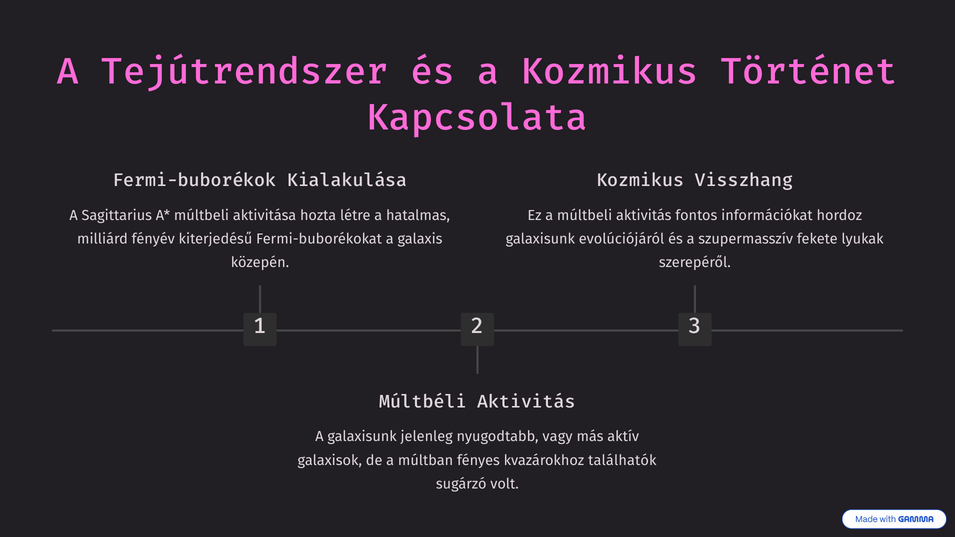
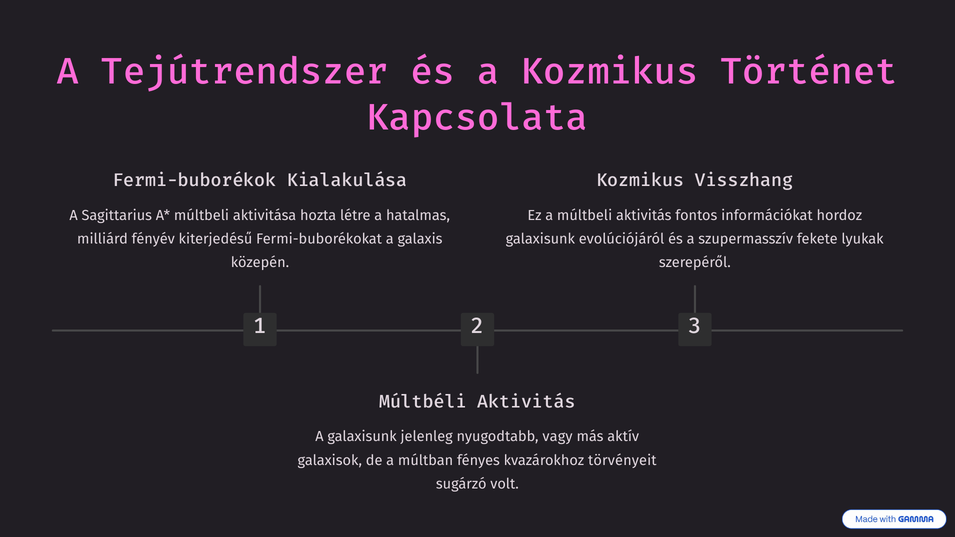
találhatók: találhatók -> törvényeit (622, 460)
